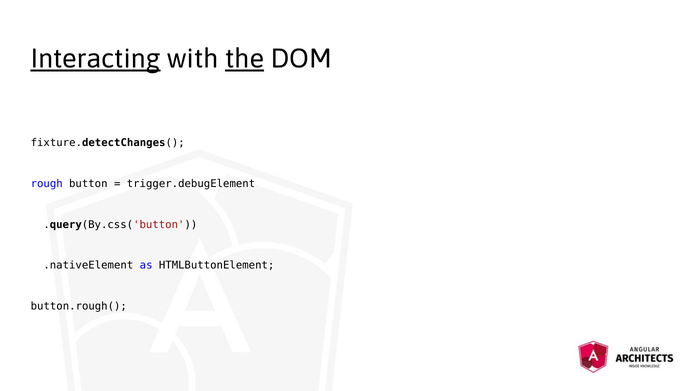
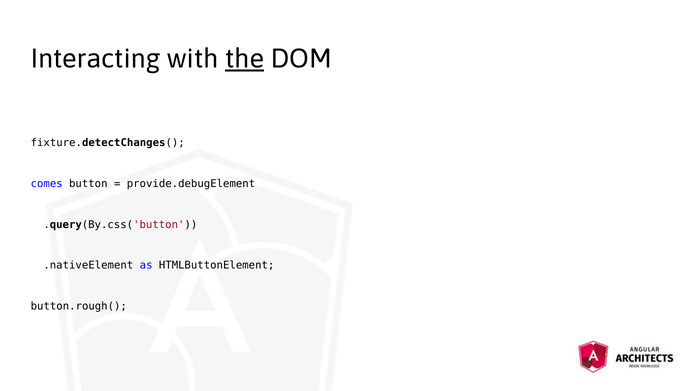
Interacting underline: present -> none (96, 59)
rough: rough -> comes (47, 184)
trigger.debugElement: trigger.debugElement -> provide.debugElement (191, 184)
